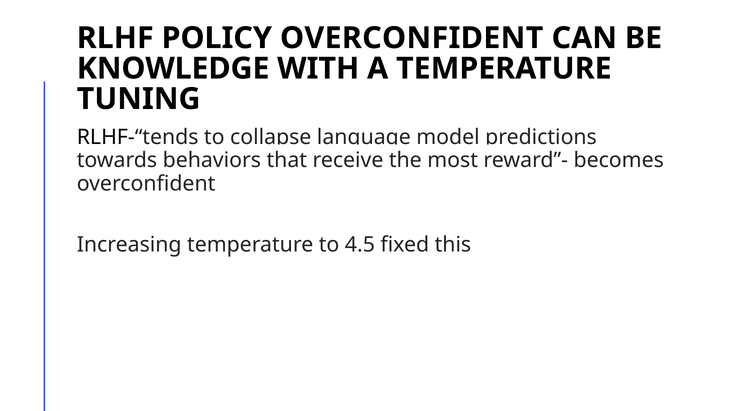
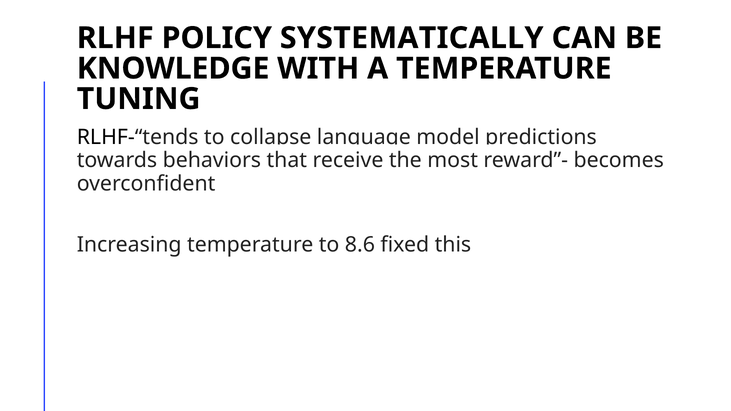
POLICY OVERCONFIDENT: OVERCONFIDENT -> SYSTEMATICALLY (412, 38)
4.5: 4.5 -> 8.6 (360, 245)
